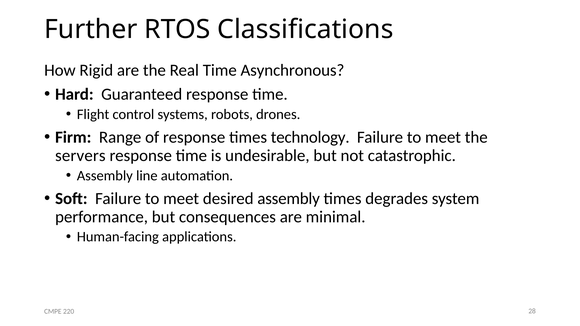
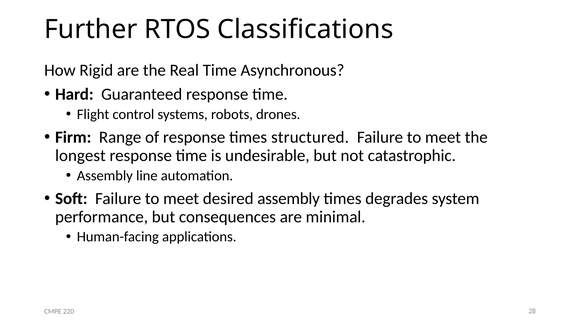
technology: technology -> structured (310, 137)
servers: servers -> longest (80, 156)
